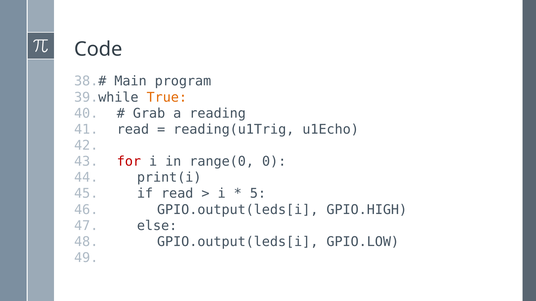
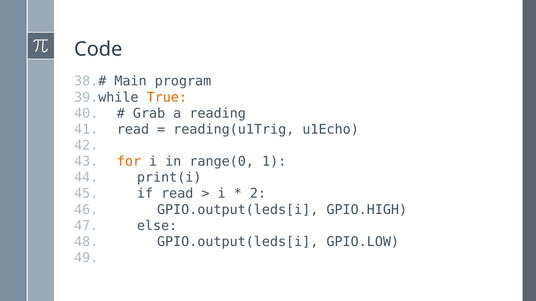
for colour: red -> orange (129, 162)
0: 0 -> 1 (274, 162)
5: 5 -> 2 (258, 194)
